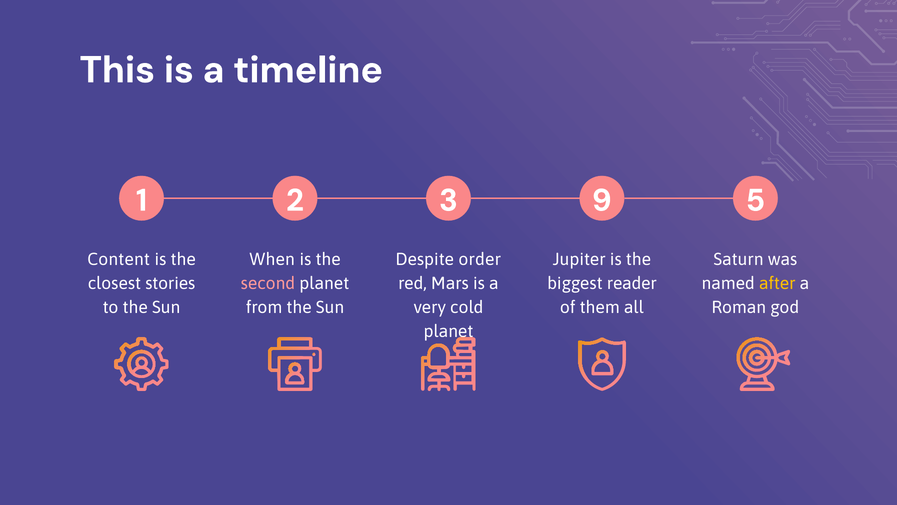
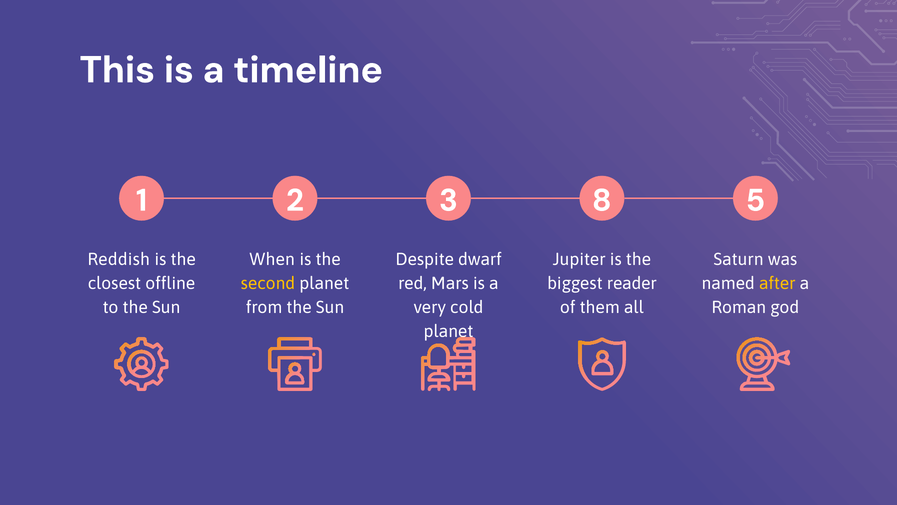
9: 9 -> 8 (602, 200)
Content: Content -> Reddish (119, 259)
order: order -> dwarf (480, 259)
stories: stories -> offline (170, 283)
second colour: pink -> yellow (268, 283)
